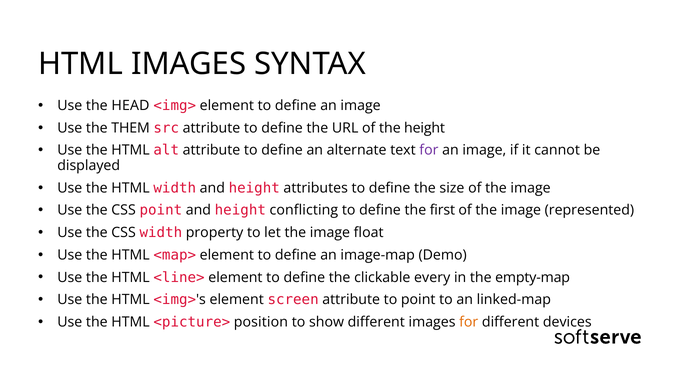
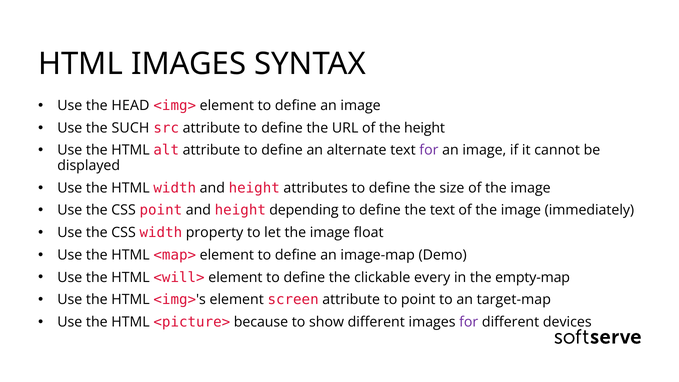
THEM: THEM -> SUCH (130, 128)
conflicting: conflicting -> depending (304, 210)
the first: first -> text (442, 210)
represented: represented -> immediately (589, 210)
<line>: <line> -> <will> (179, 277)
linked-map: linked-map -> target-map (514, 300)
position: position -> because (261, 322)
for colour: orange -> purple (469, 322)
